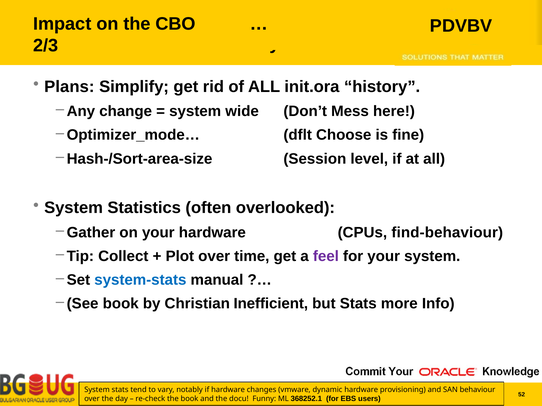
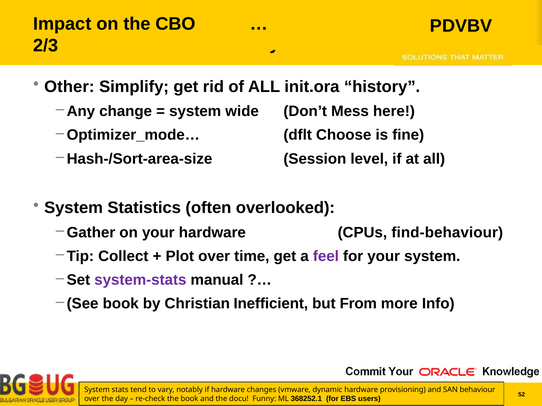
Plans: Plans -> Other (69, 87)
system-stats colour: blue -> purple (140, 280)
but Stats: Stats -> From (358, 304)
